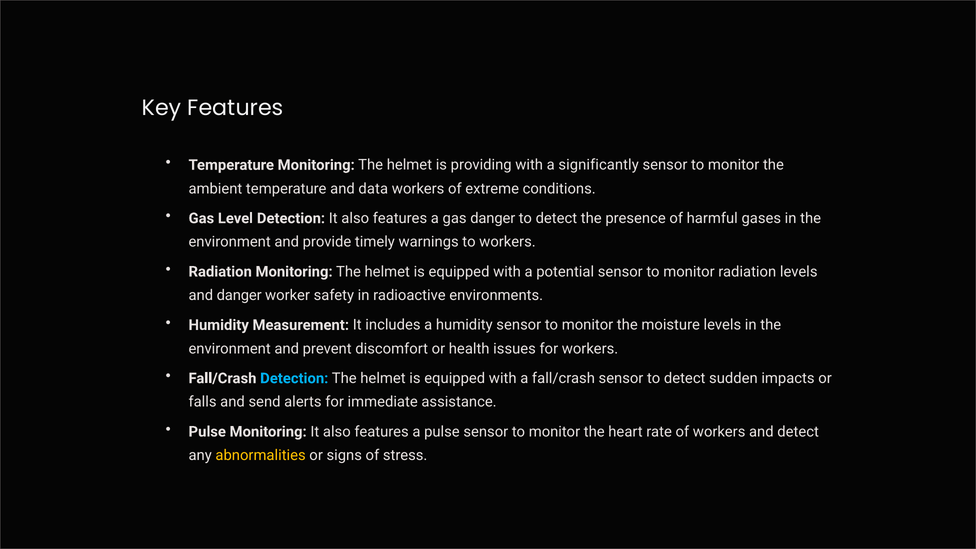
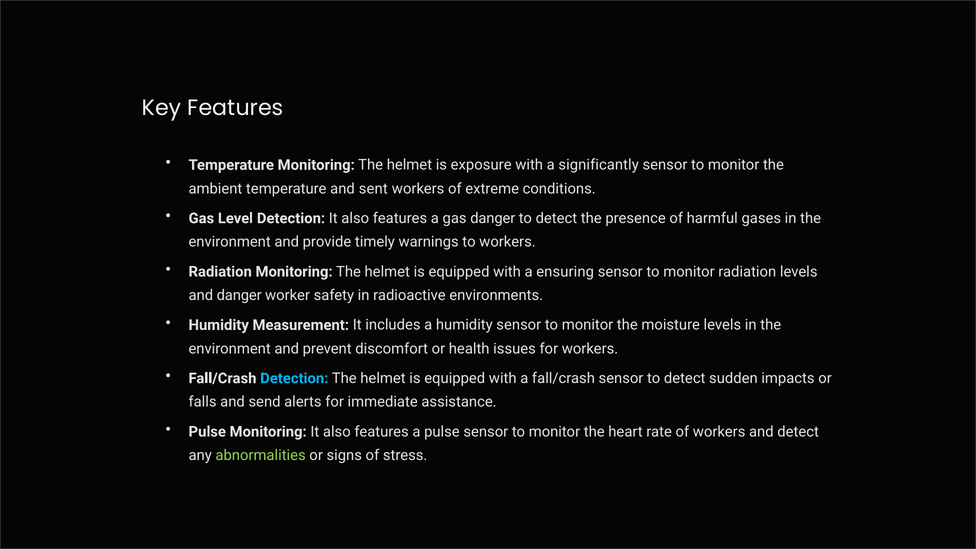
providing: providing -> exposure (481, 165)
data: data -> sent (373, 189)
potential: potential -> ensuring (565, 272)
abnormalities colour: yellow -> light green (261, 455)
